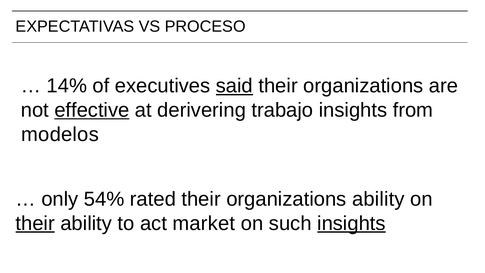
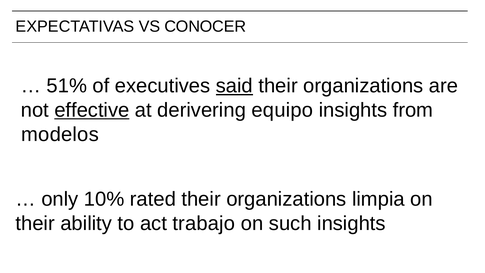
PROCESO: PROCESO -> CONOCER (205, 26)
14%: 14% -> 51% (67, 86)
trabajo: trabajo -> equipo (282, 110)
54%: 54% -> 10% (104, 199)
organizations ability: ability -> limpia (378, 199)
their underline: present -> none (35, 223)
market: market -> trabajo (204, 223)
insights underline: present -> none (351, 223)
